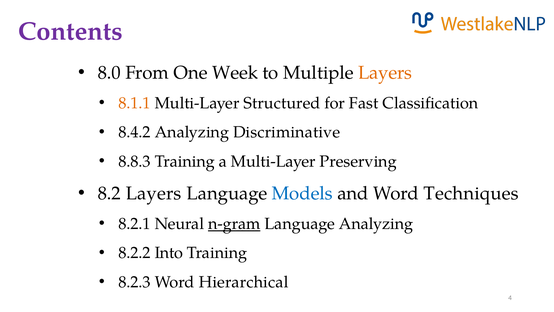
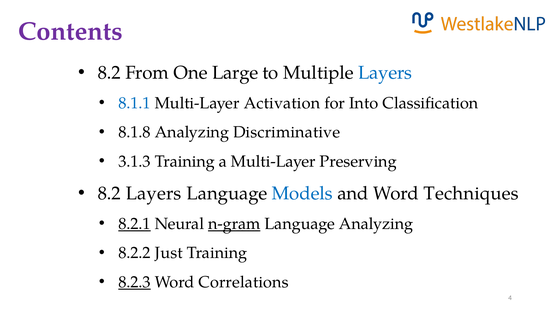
8.0: 8.0 -> 8.2 (109, 73)
Week: Week -> Large (235, 73)
Layers colour: orange -> blue (385, 73)
8.1.1 colour: orange -> blue (135, 103)
Structured: Structured -> Activation (282, 103)
Fast: Fast -> Into (364, 103)
8.4.2: 8.4.2 -> 8.1.8 (135, 132)
8.8.3: 8.8.3 -> 3.1.3 (135, 161)
8.2.1 underline: none -> present (135, 224)
Into: Into -> Just (169, 253)
8.2.3 underline: none -> present (135, 282)
Hierarchical: Hierarchical -> Correlations (244, 282)
